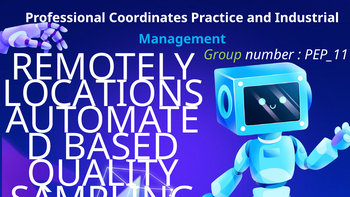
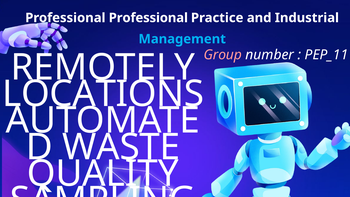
Professional Coordinates: Coordinates -> Professional (148, 18)
Group colour: light green -> pink (223, 55)
BASED: BASED -> WASTE (121, 147)
